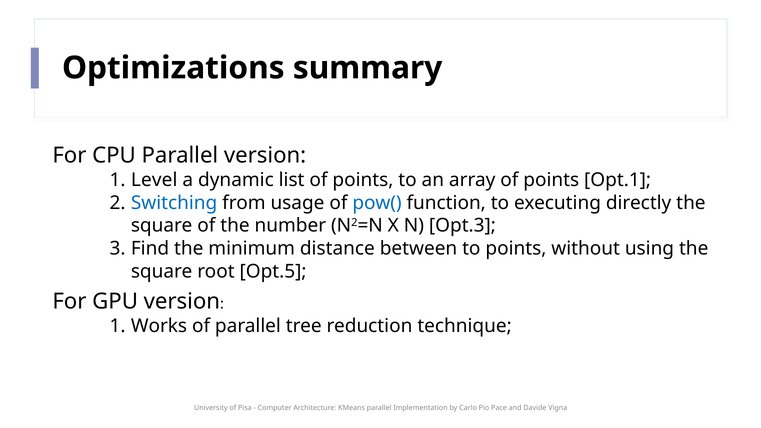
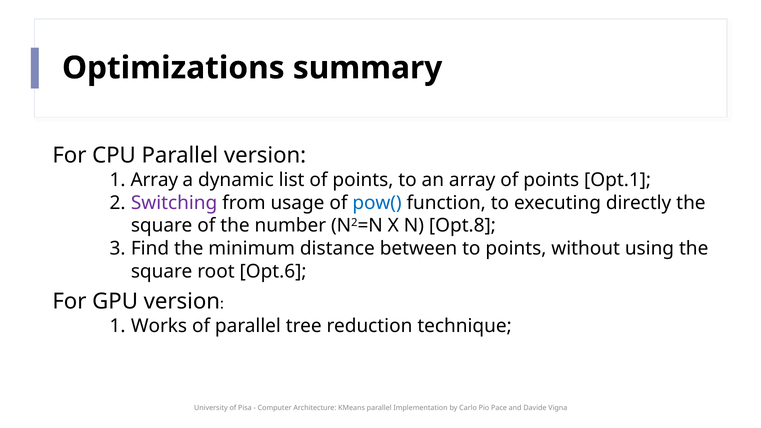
Level: Level -> Array (154, 180)
Switching colour: blue -> purple (174, 203)
Opt.3: Opt.3 -> Opt.8 (462, 226)
Opt.5: Opt.5 -> Opt.6 (273, 271)
